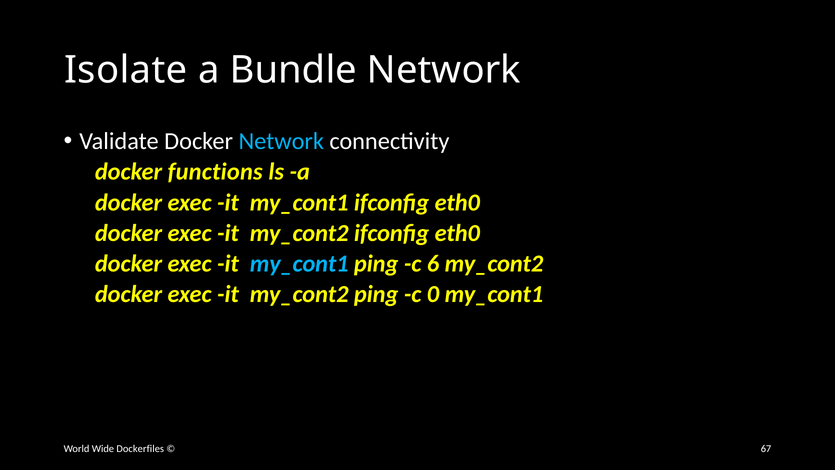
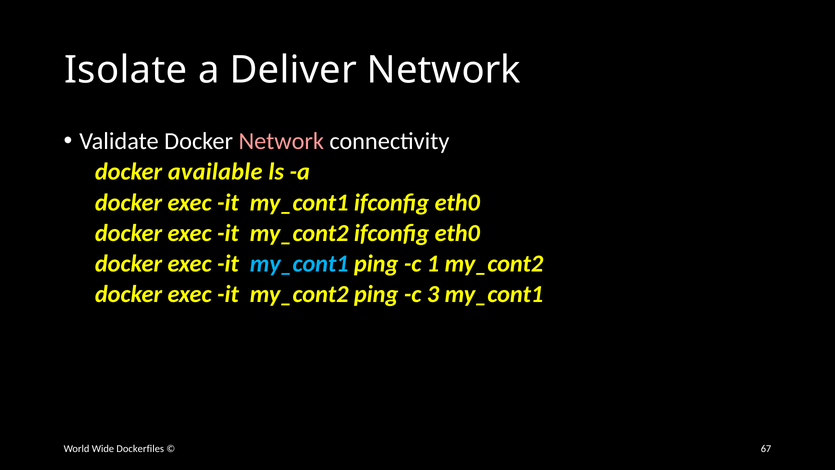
Bundle: Bundle -> Deliver (293, 70)
Network colour: light blue -> pink (281, 141)
functions: functions -> available (215, 172)
6: 6 -> 1 (433, 264)
0: 0 -> 3 (433, 294)
